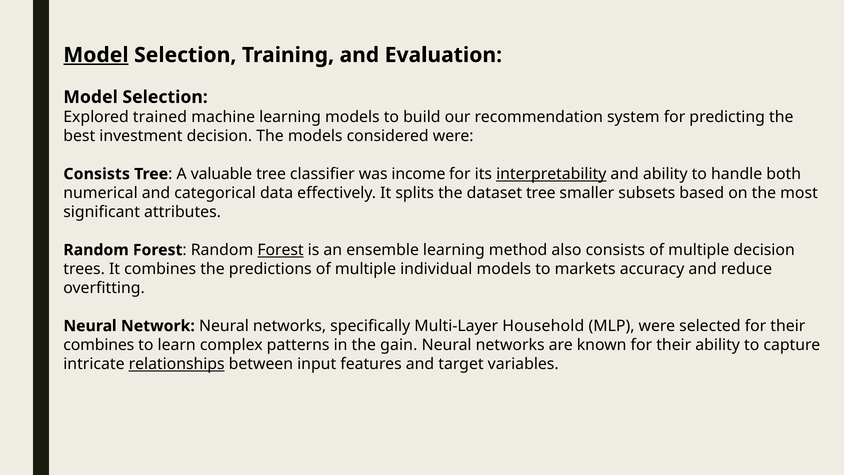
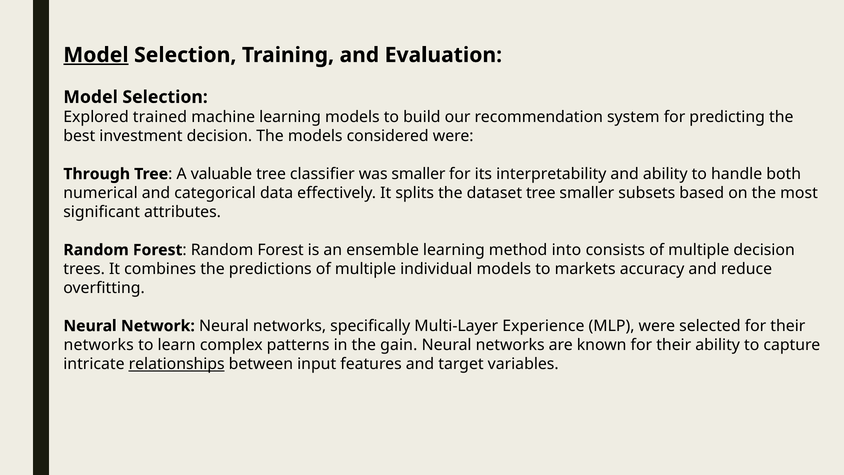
Consists: Consists -> Through (97, 174)
was income: income -> smaller (418, 174)
interpretability underline: present -> none (551, 174)
Forest underline: present -> none (281, 250)
also: also -> into (566, 250)
Household: Household -> Experience (543, 326)
combines: combines -> networks (99, 345)
